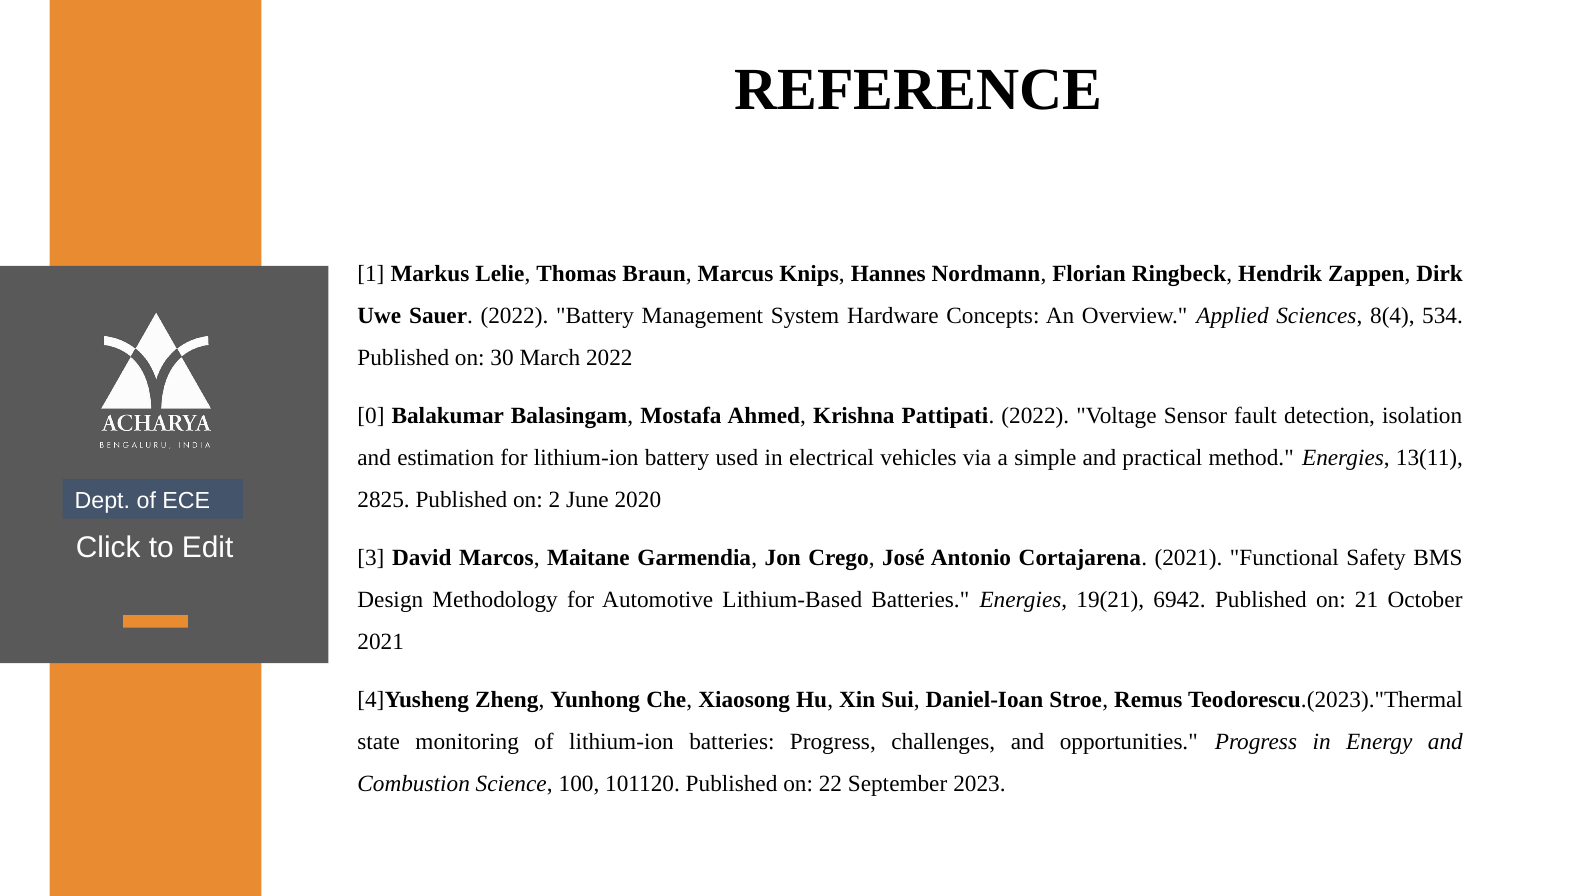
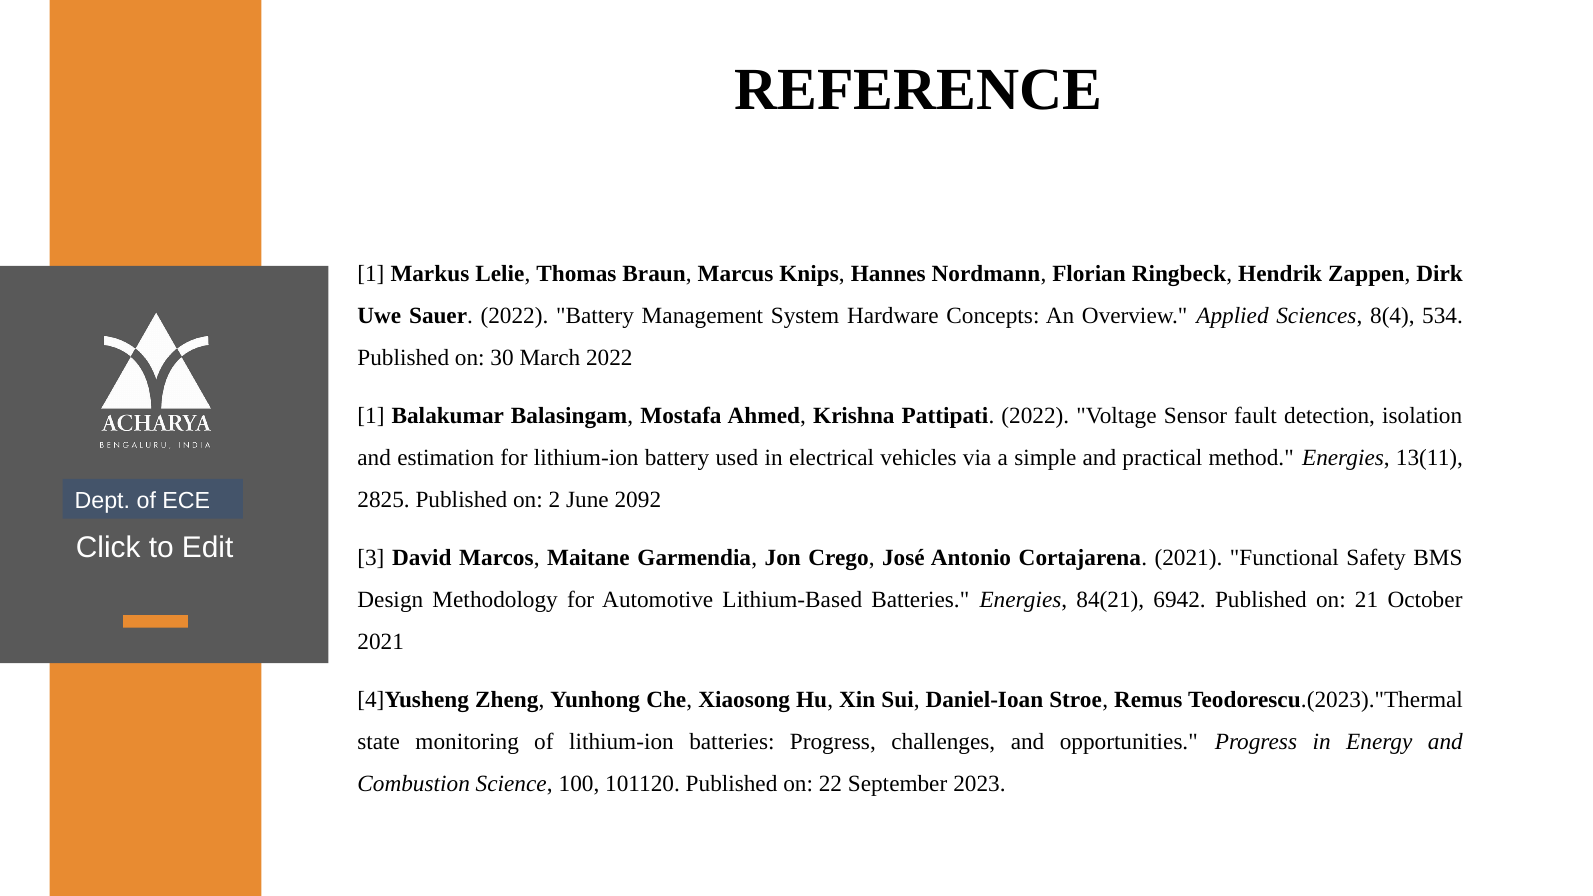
0: 0 -> 1 (371, 416)
2020: 2020 -> 2092 (638, 500)
19(21: 19(21 -> 84(21 (1110, 600)
